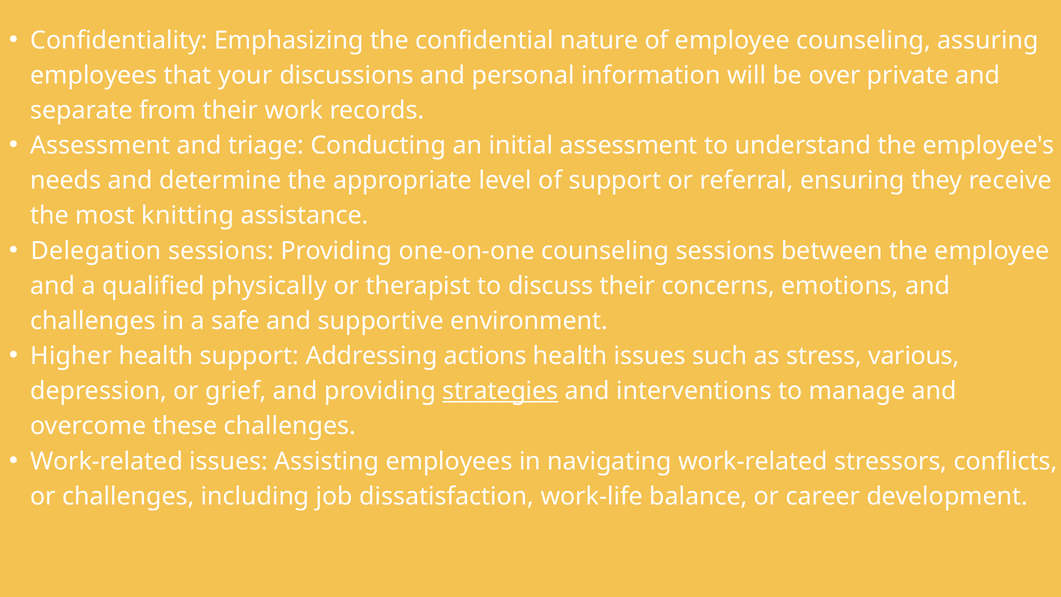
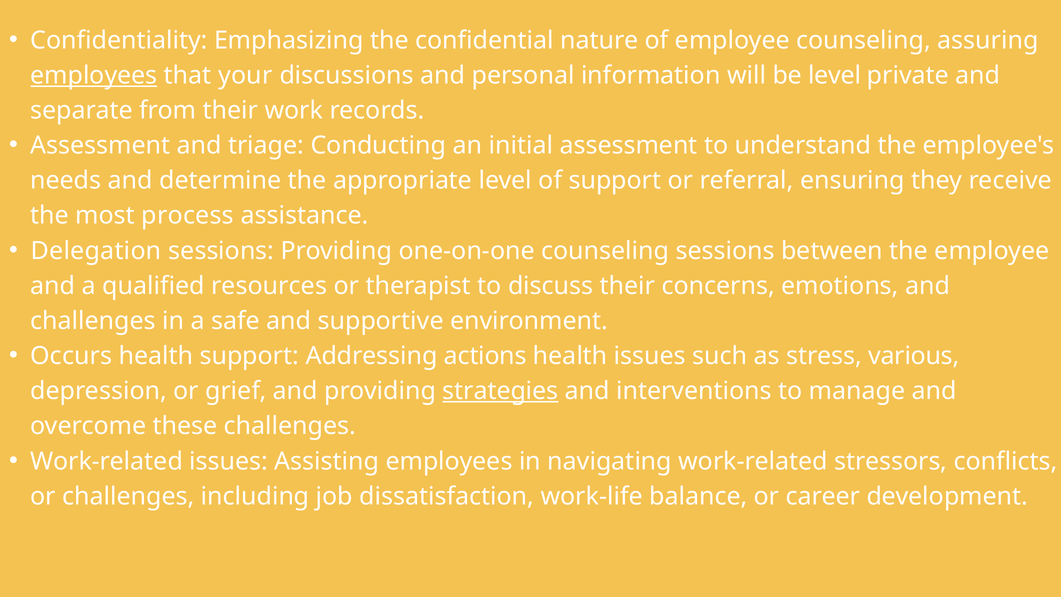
employees underline: none -> present (94, 75)
be over: over -> level (835, 75)
knitting: knitting -> process (188, 216)
physically: physically -> resources (269, 286)
Higher: Higher -> Occurs (71, 356)
